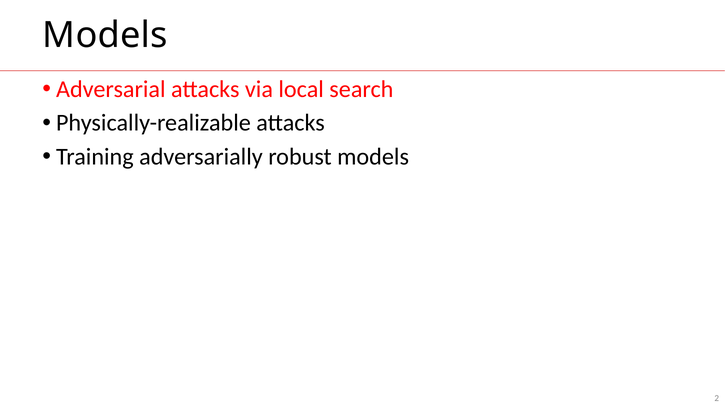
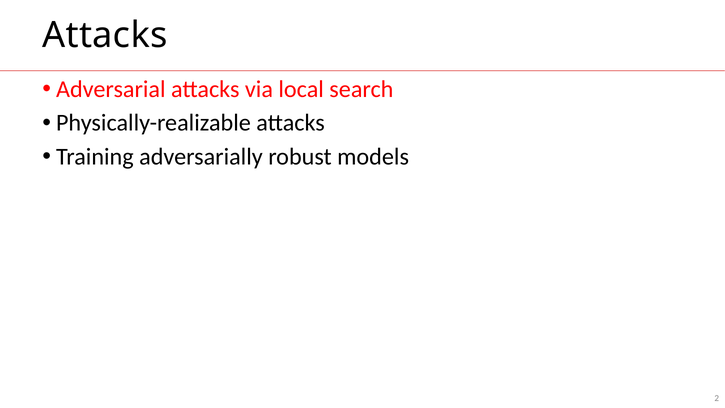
Models: Models -> Attacks (105, 35)
